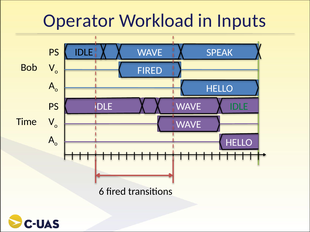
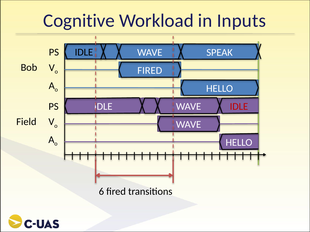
Operator: Operator -> Cognitive (79, 21)
IDLE colour: green -> red (239, 107)
Time: Time -> Field (26, 122)
